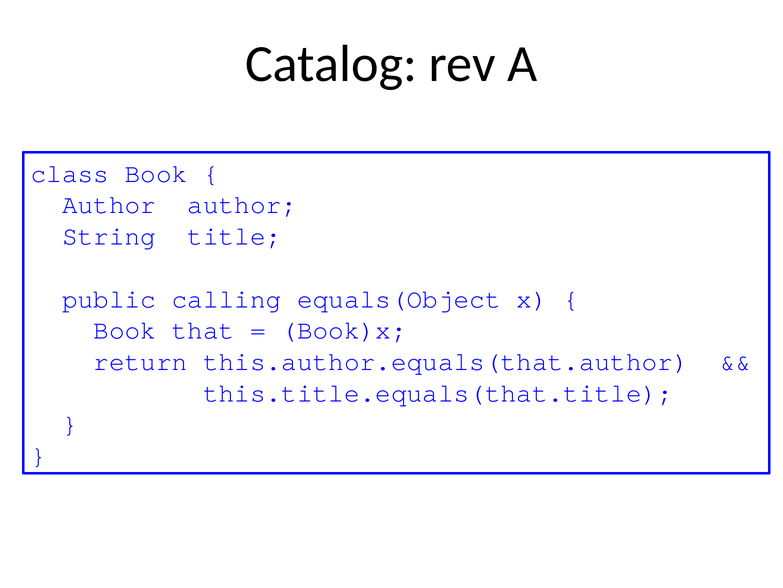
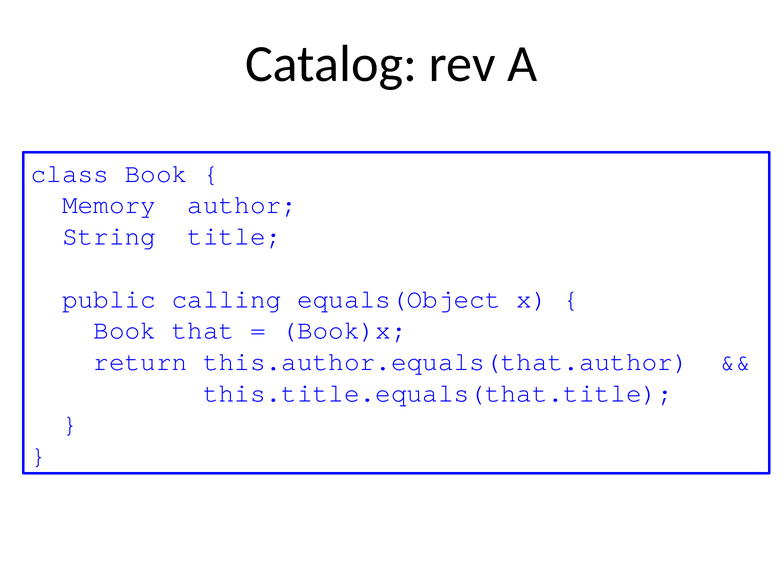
Author: Author -> Memory (109, 205)
